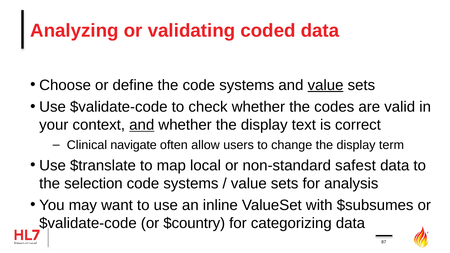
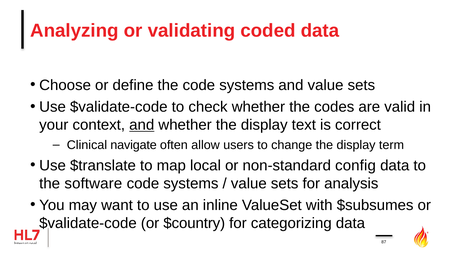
value underline: present -> none (326, 85)
safest: safest -> config (355, 165)
selection: selection -> software (93, 183)
